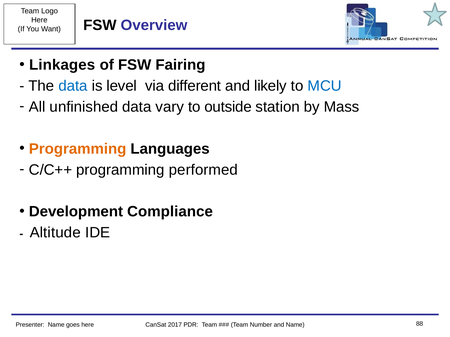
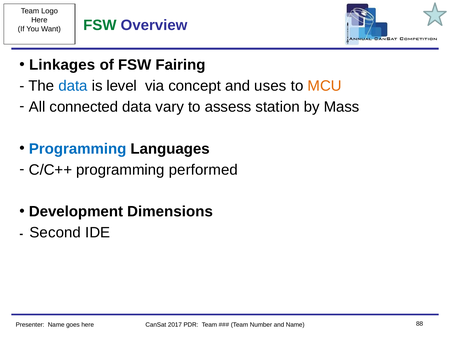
FSW colour: black -> green (100, 25)
different: different -> concept (195, 86)
likely: likely -> uses (270, 86)
MCU colour: blue -> orange (325, 86)
unfinished: unfinished -> connected (84, 107)
outside: outside -> assess (228, 107)
Programming colour: orange -> blue (78, 149)
Compliance: Compliance -> Dimensions (170, 212)
Altitude: Altitude -> Second (55, 233)
